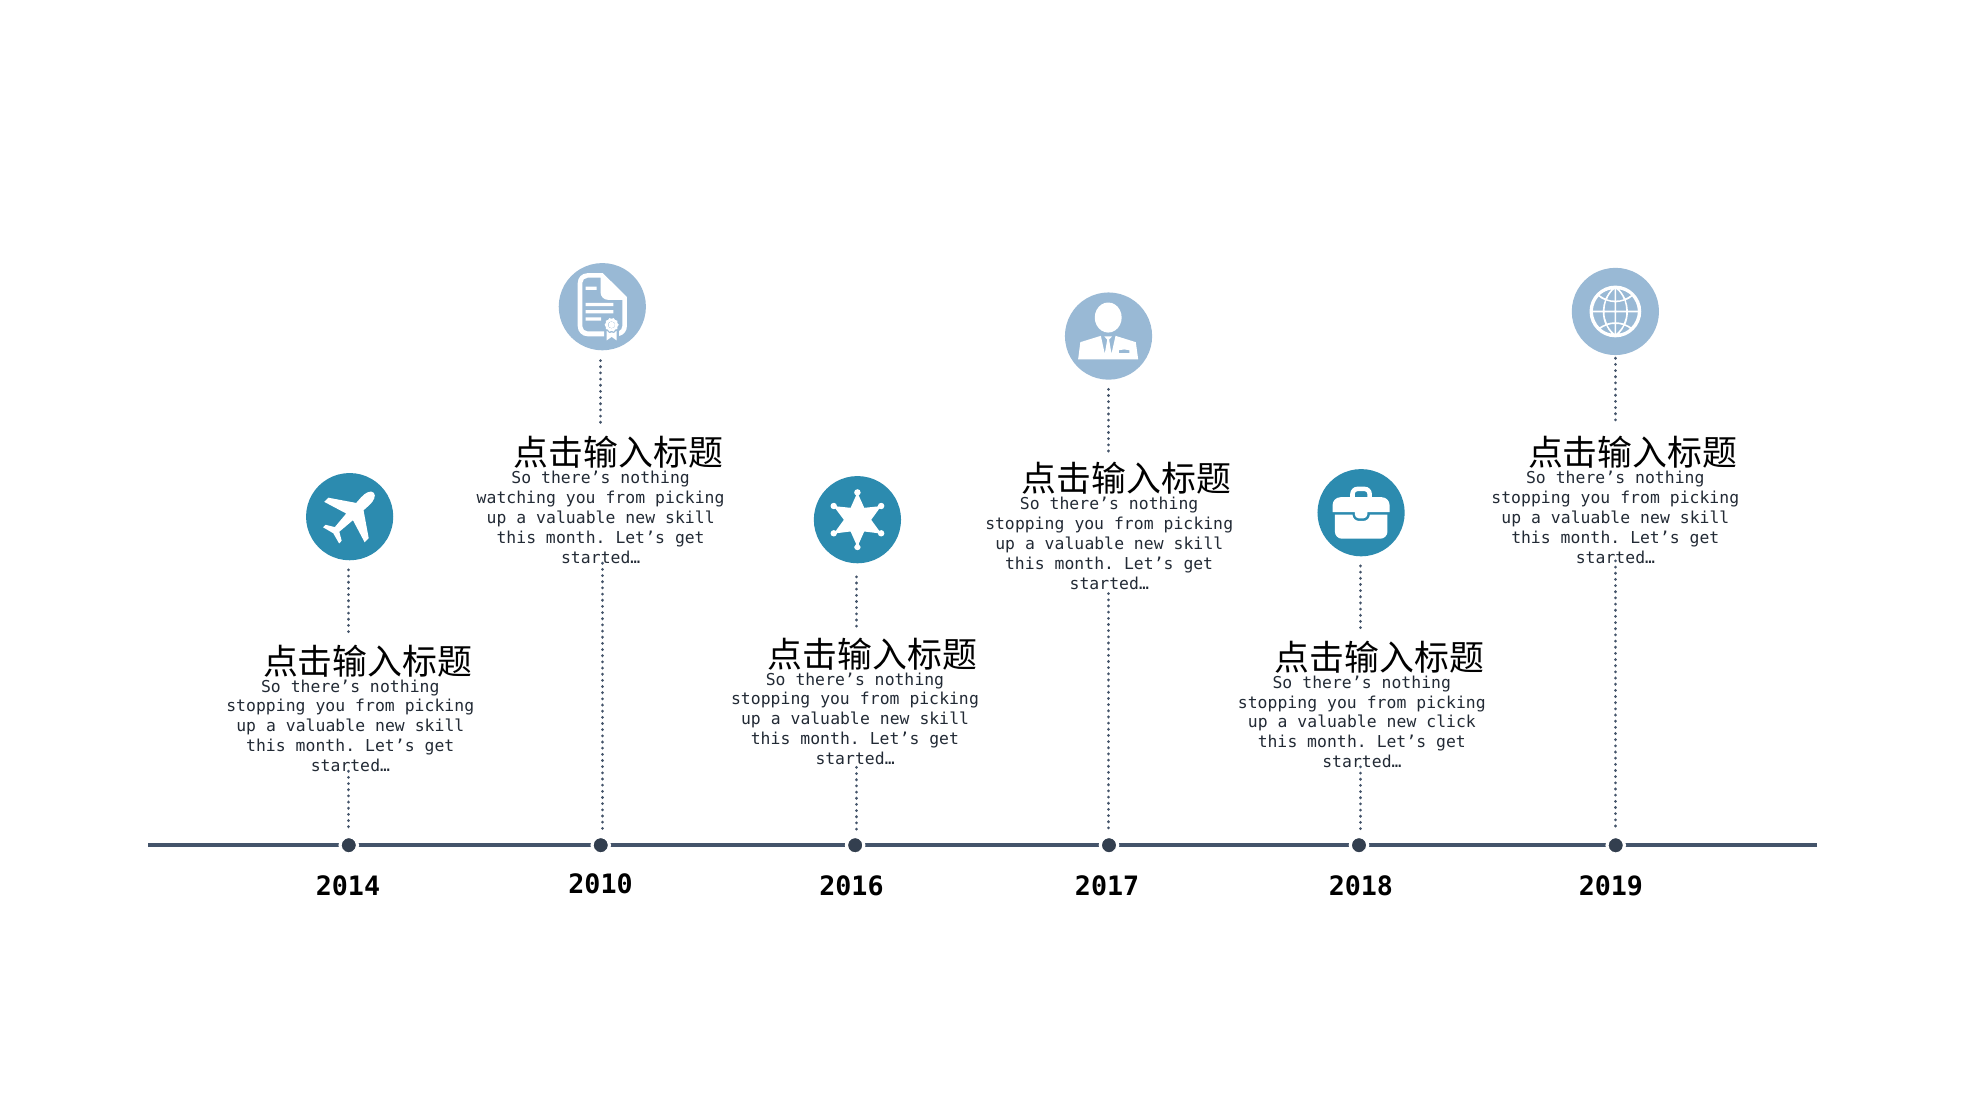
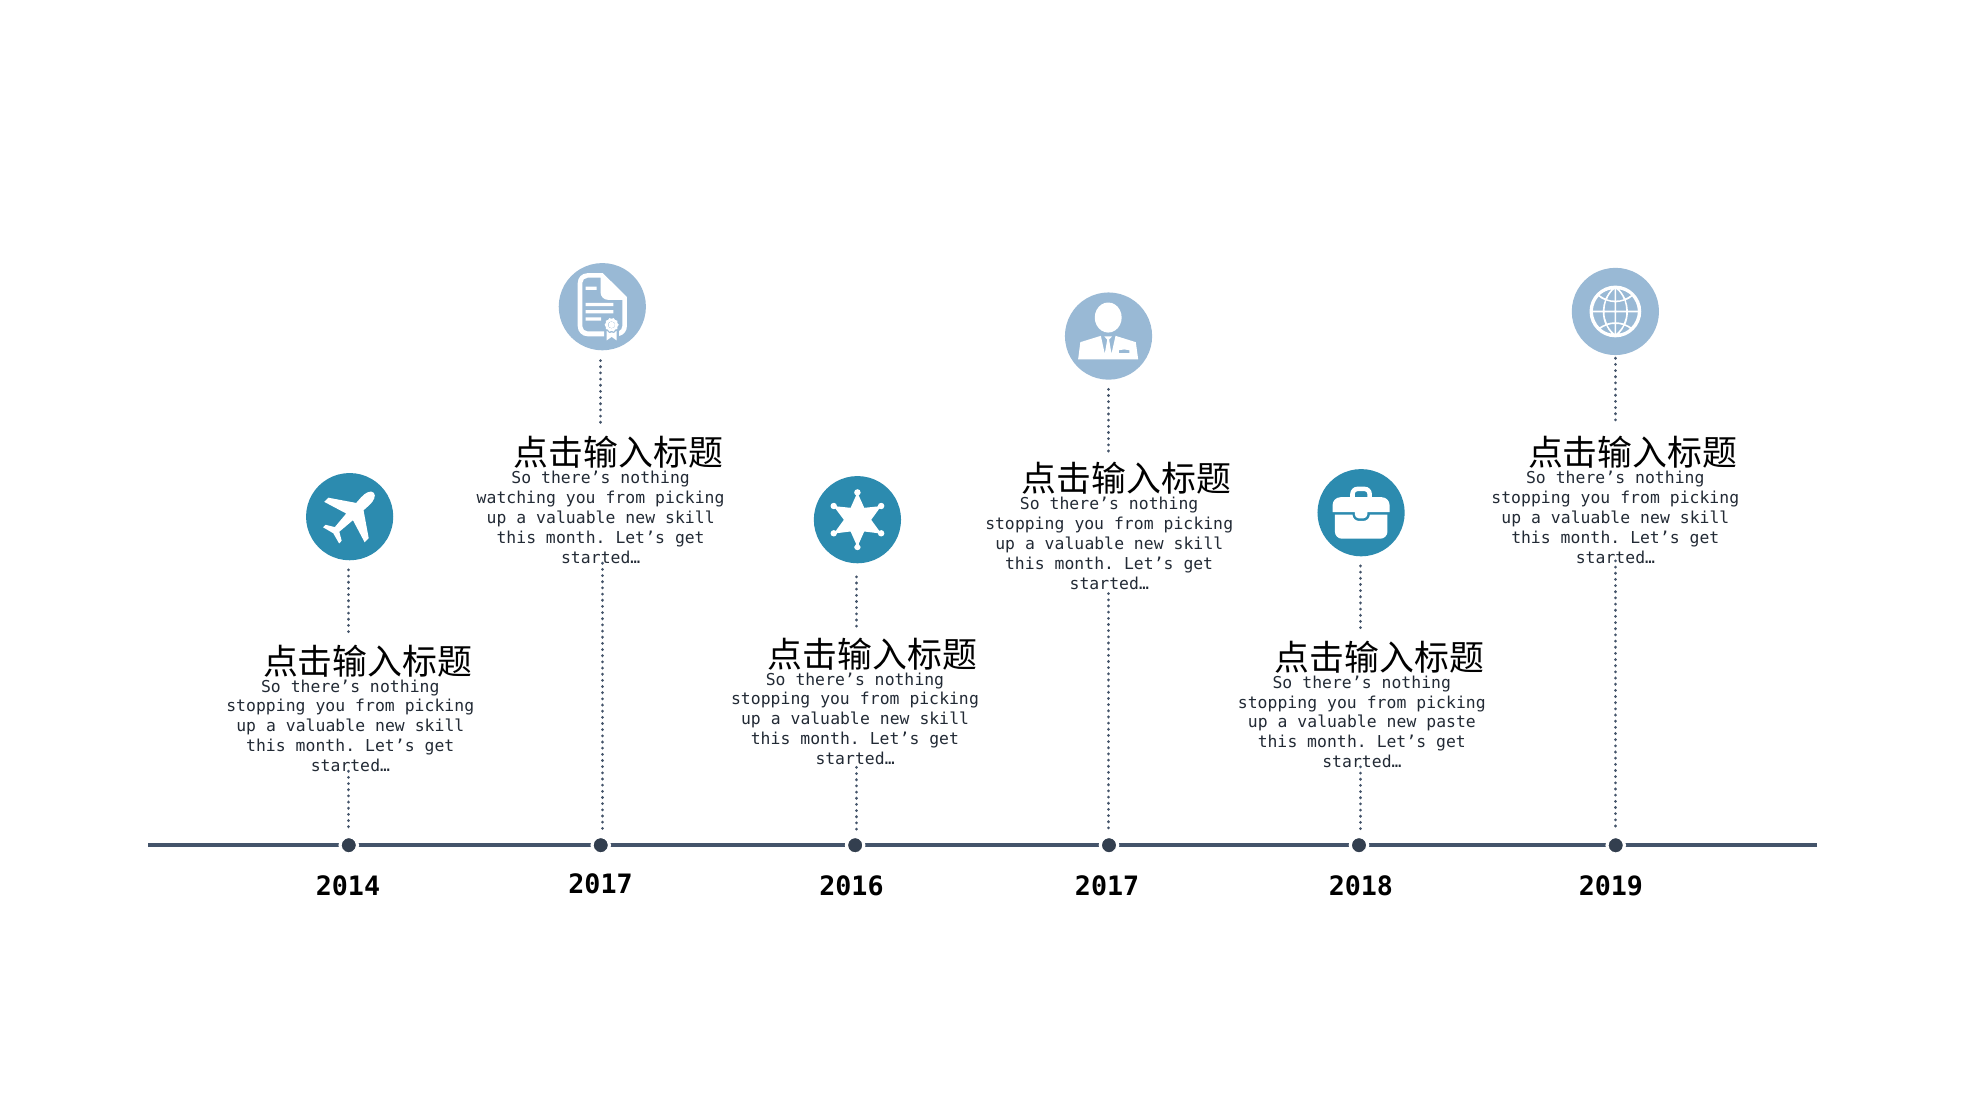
click: click -> paste (1451, 722)
2010: 2010 -> 2017 (601, 884)
